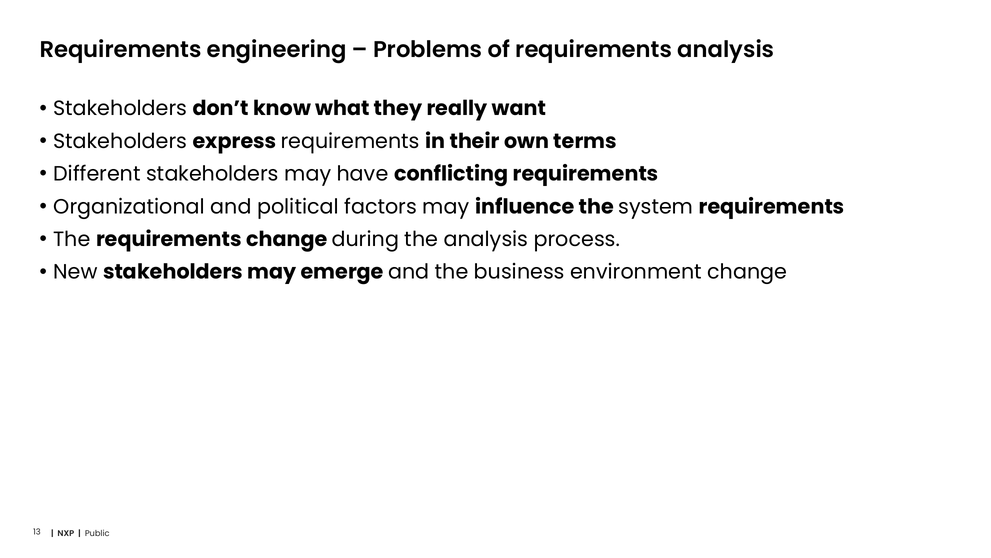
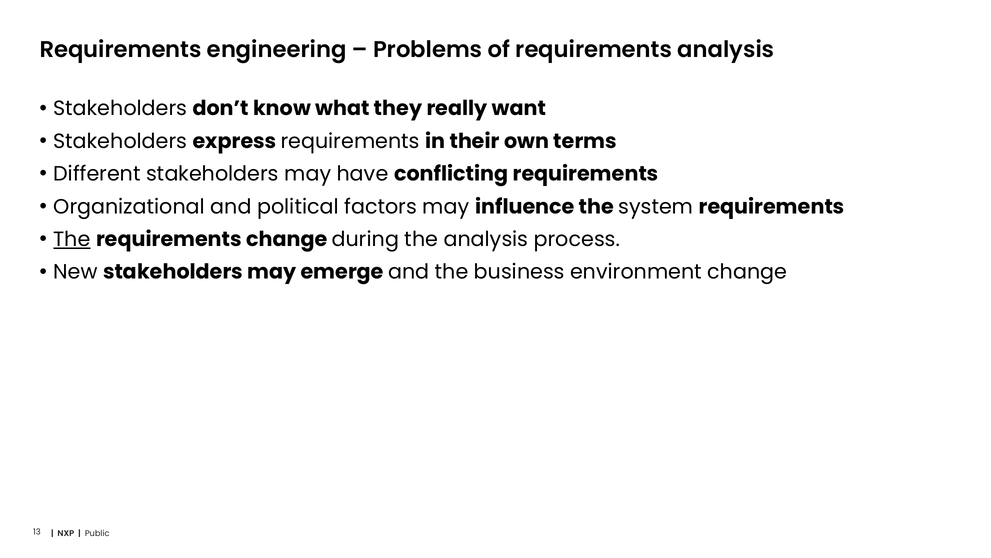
The underline: none -> present (72, 239)
